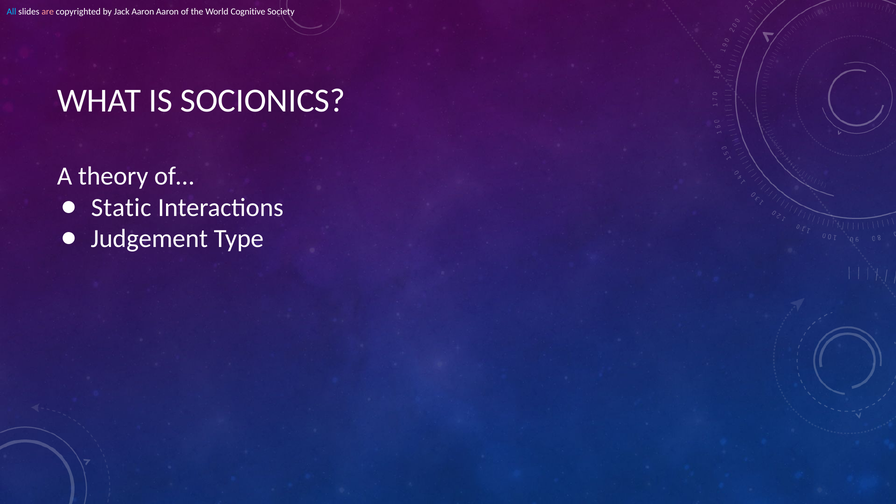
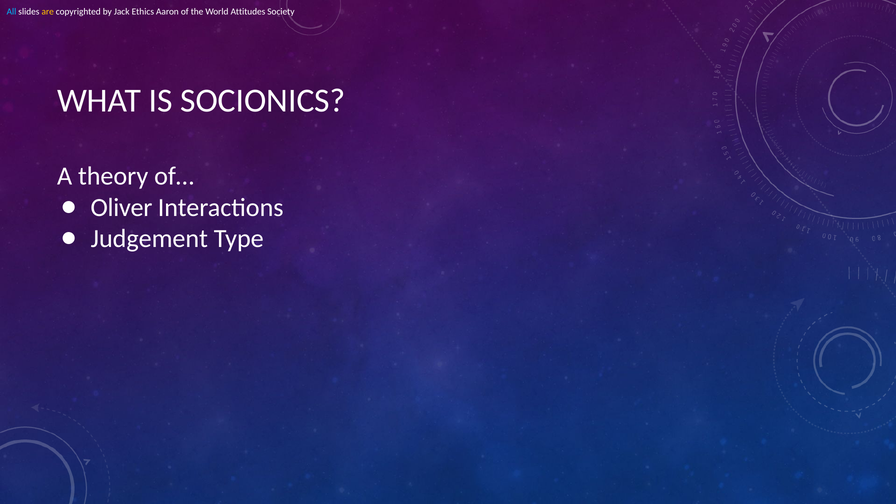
are colour: pink -> yellow (48, 12)
Jack Aaron: Aaron -> Ethics (143, 12)
Cognitive: Cognitive -> Attitudes (248, 12)
Static: Static -> Oliver (121, 207)
